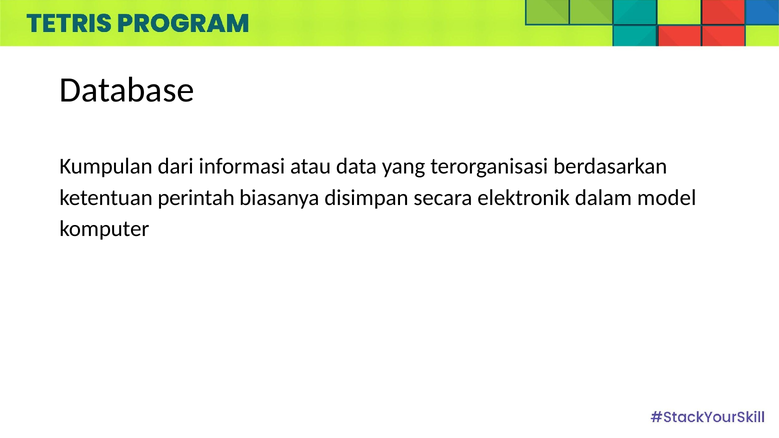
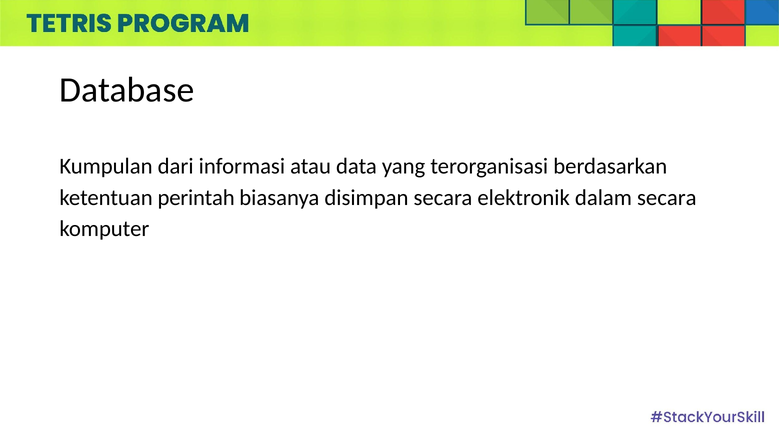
dalam model: model -> secara (667, 198)
